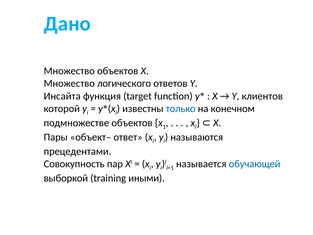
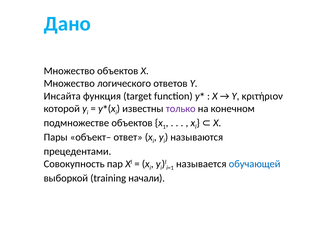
клиентов: клиентов -> κριτήριον (262, 96)
только colour: blue -> purple (181, 108)
иными: иными -> начали (147, 178)
